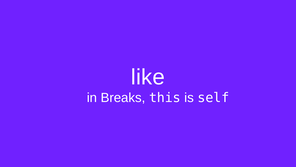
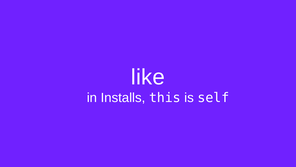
Breaks: Breaks -> Installs (123, 97)
